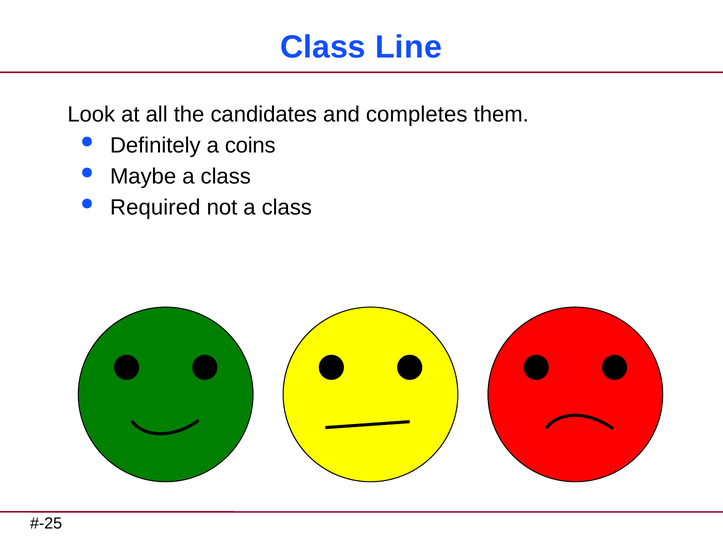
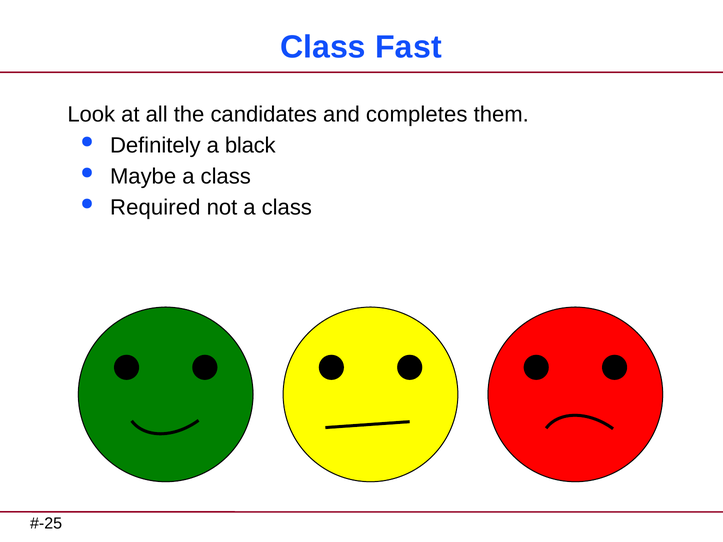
Line: Line -> Fast (409, 47)
coins: coins -> black (250, 146)
